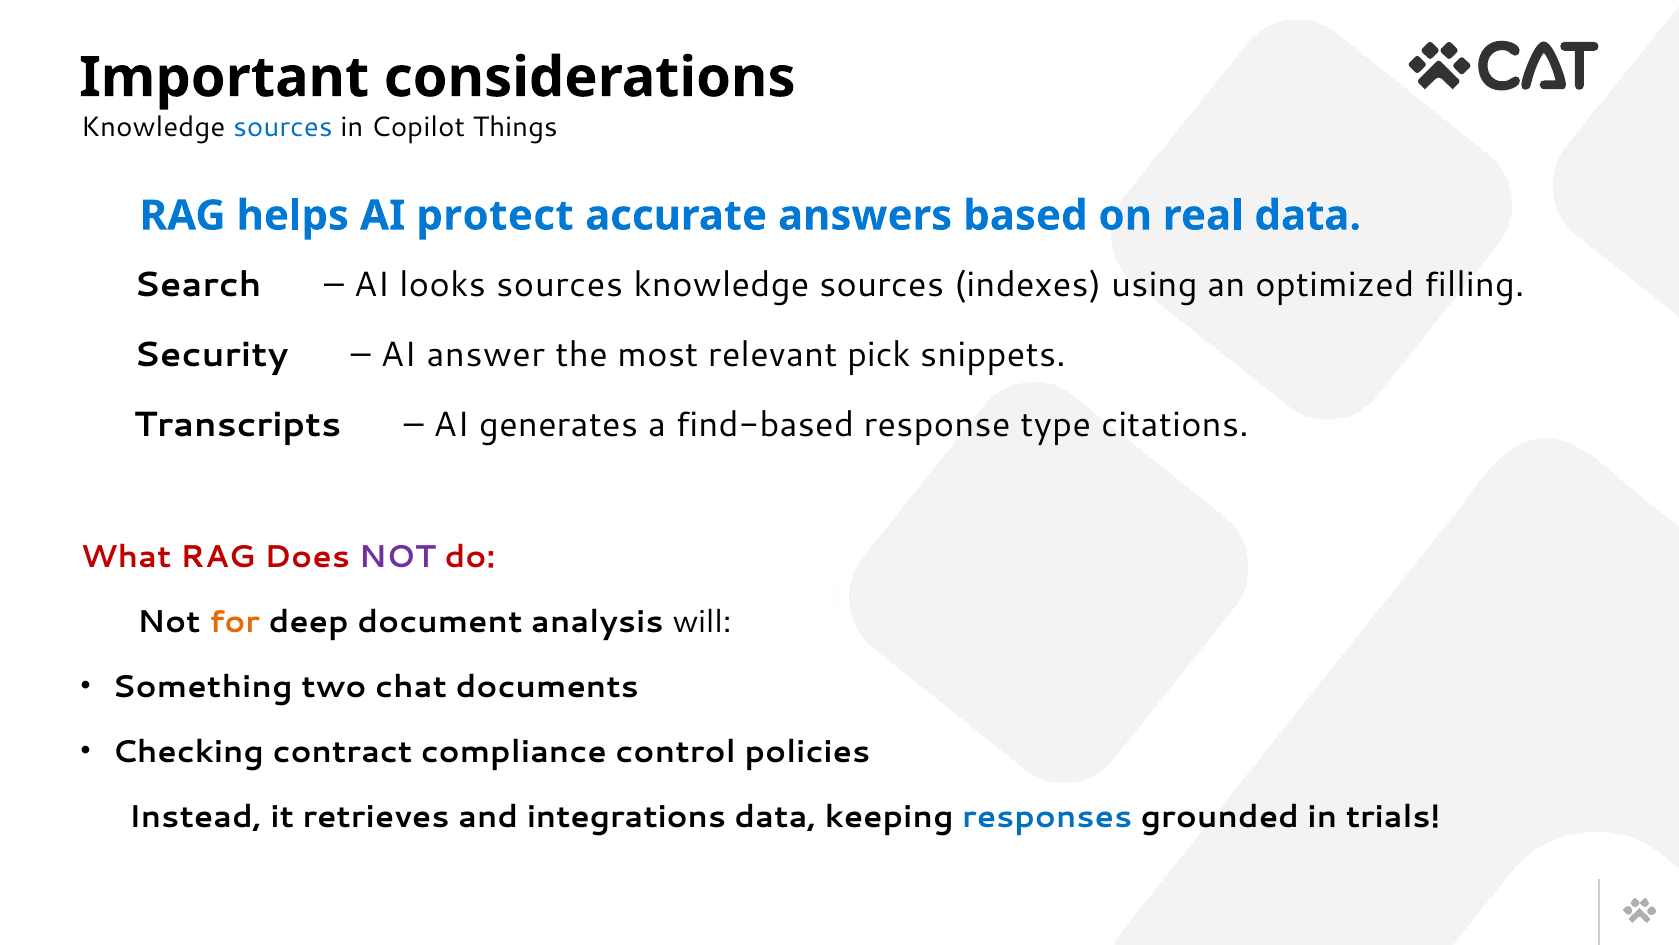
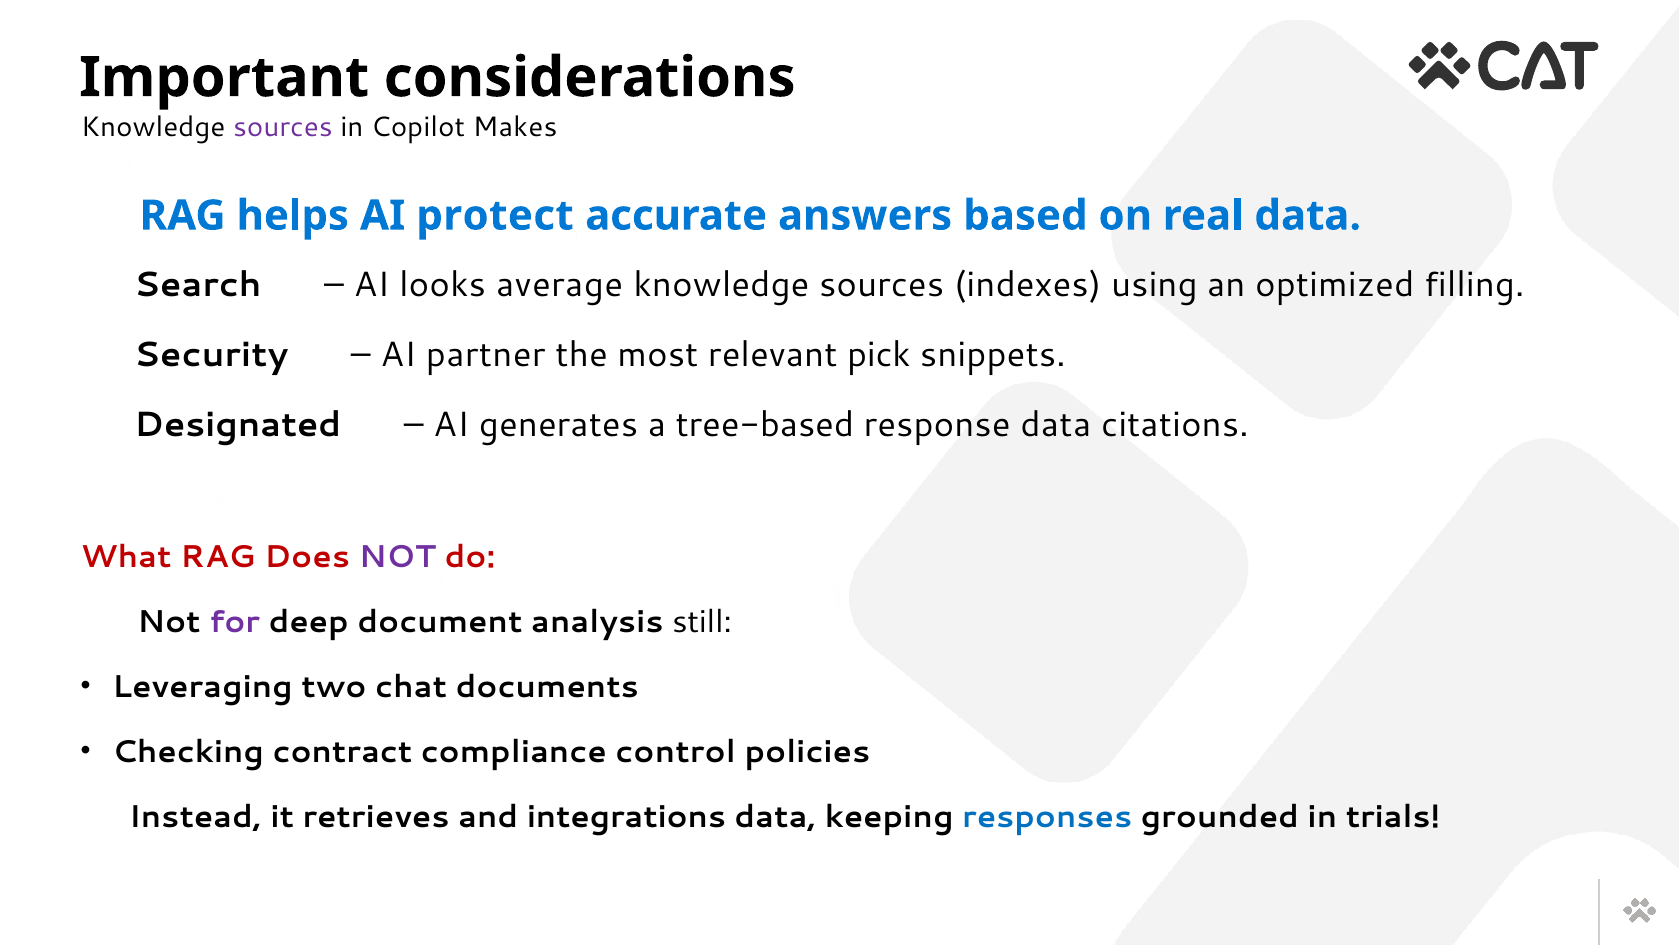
sources colour: blue -> purple (283, 128)
Things: Things -> Makes (515, 128)
looks sources: sources -> average (560, 285)
answer: answer -> partner (486, 355)
Transcripts: Transcripts -> Designated (238, 425)
find-based: find-based -> tree-based (765, 425)
response type: type -> data (1056, 425)
for colour: orange -> purple (235, 622)
will: will -> still (702, 622)
Something: Something -> Leveraging (202, 687)
